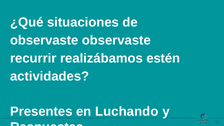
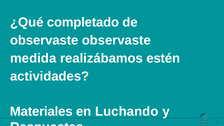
situaciones: situaciones -> completado (83, 22)
recurrir: recurrir -> medida (33, 58)
Presentes: Presentes -> Materiales (41, 111)
